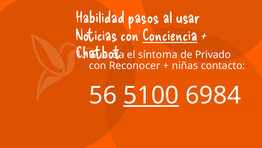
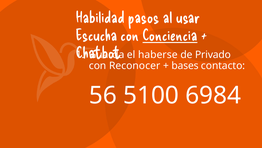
Noticias: Noticias -> Escucha (96, 35)
síntoma: síntoma -> haberse (158, 54)
niñas: niñas -> bases (185, 65)
5100 underline: present -> none (151, 95)
